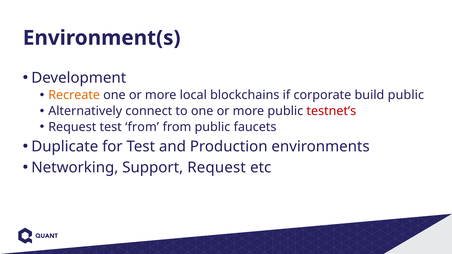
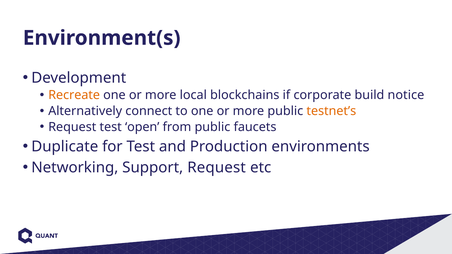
build public: public -> notice (406, 95)
testnet’s colour: red -> orange (331, 111)
test from: from -> open (142, 127)
